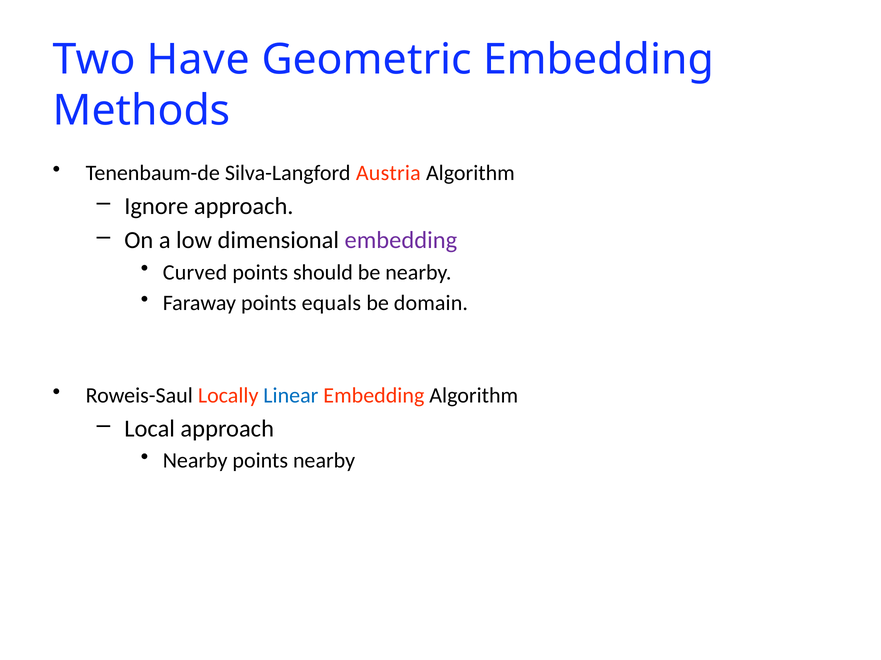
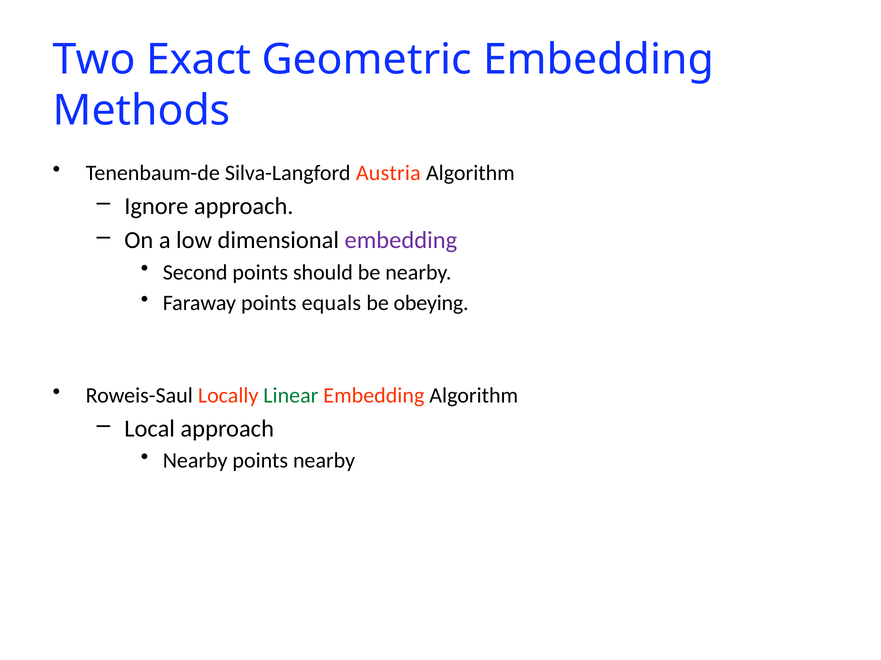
Have: Have -> Exact (199, 60)
Curved: Curved -> Second (195, 273)
domain: domain -> obeying (431, 303)
Linear colour: blue -> green (291, 396)
